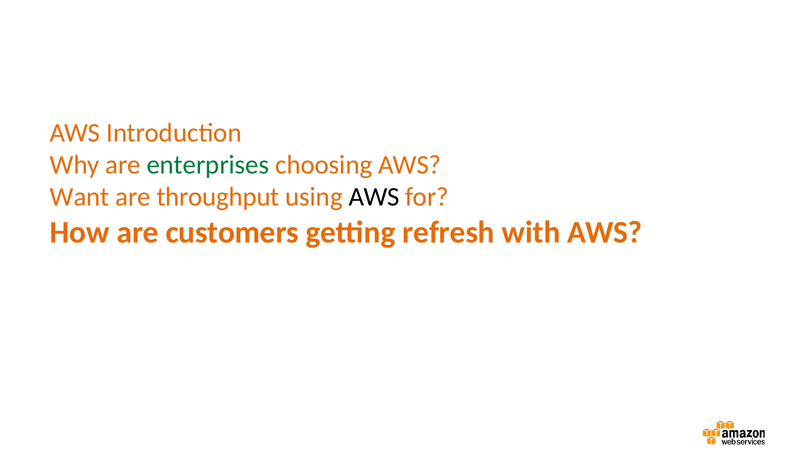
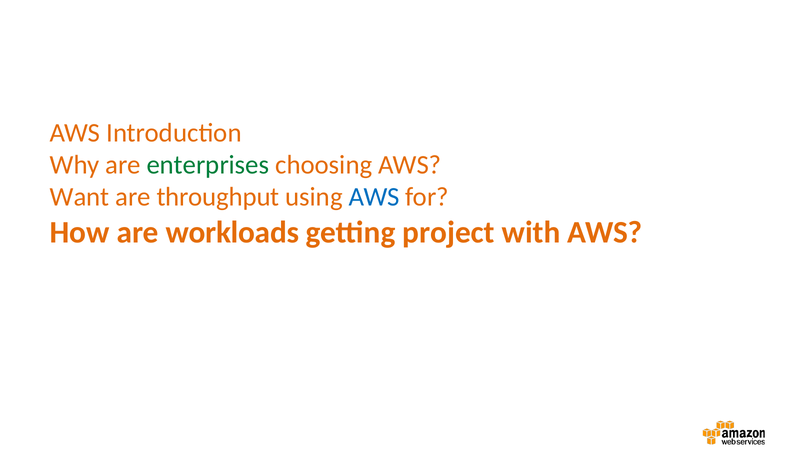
AWS colour: black -> blue (374, 197)
customers: customers -> workloads (232, 232)
refresh: refresh -> project (449, 232)
